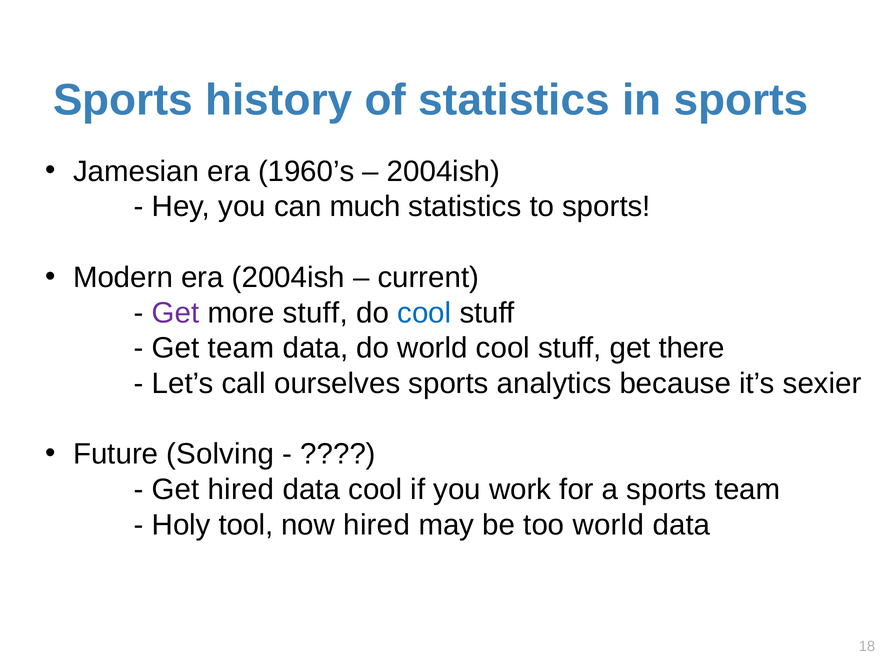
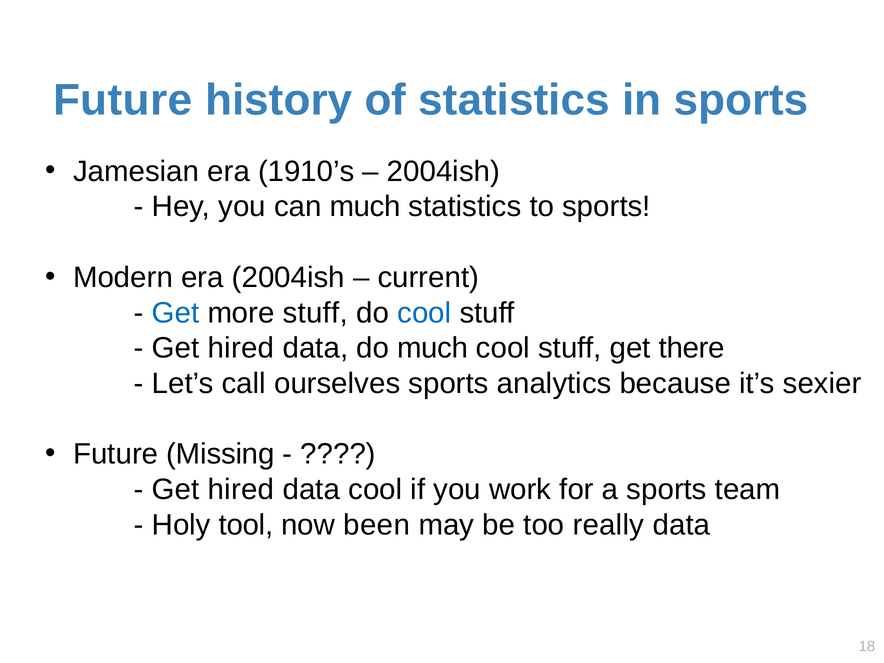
Sports: Sports -> Future (123, 100)
1960’s: 1960’s -> 1910’s (306, 171)
Get colour: purple -> blue (176, 313)
team: team -> hired (241, 348)
do world: world -> much (433, 348)
Solving: Solving -> Missing (220, 454)
now hired: hired -> been (377, 525)
too world: world -> really (608, 525)
